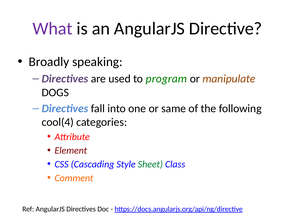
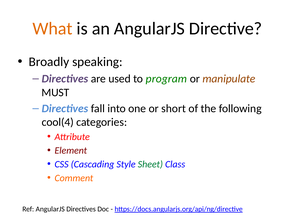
What colour: purple -> orange (53, 29)
DOGS: DOGS -> MUST (55, 93)
same: same -> short (174, 109)
